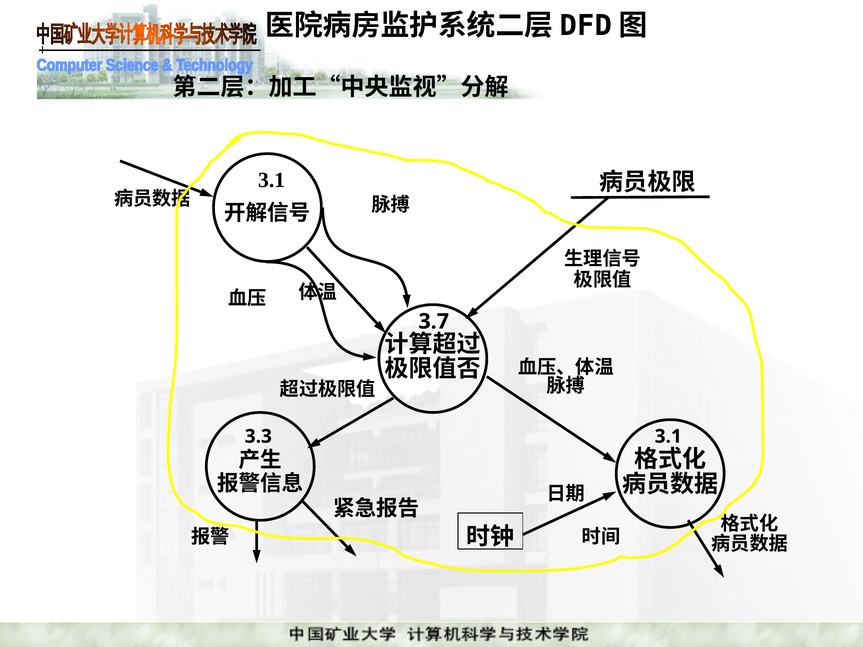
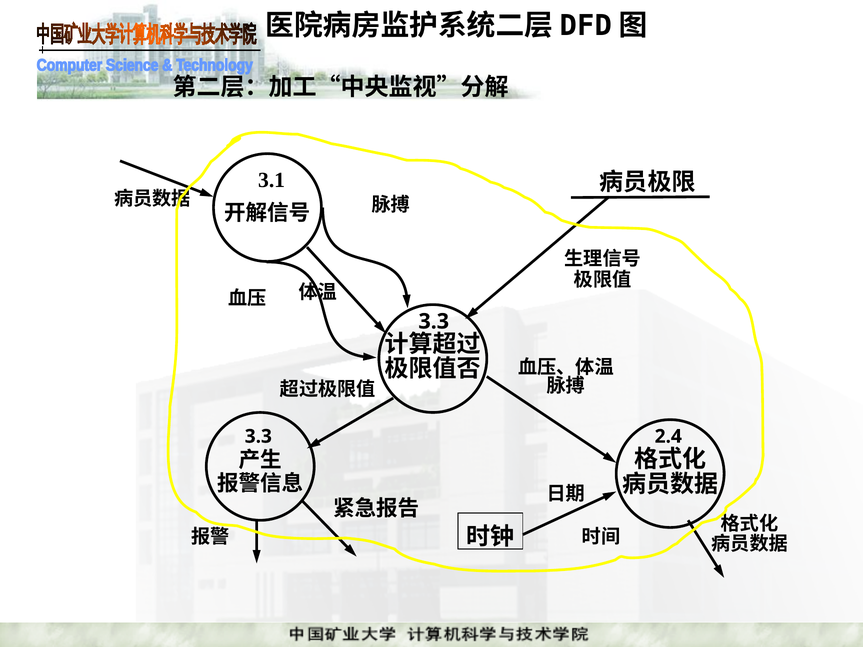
3.7: 3.7 -> 3.3 (434, 322)
3.3 3.1: 3.1 -> 2.4 (668, 437)
